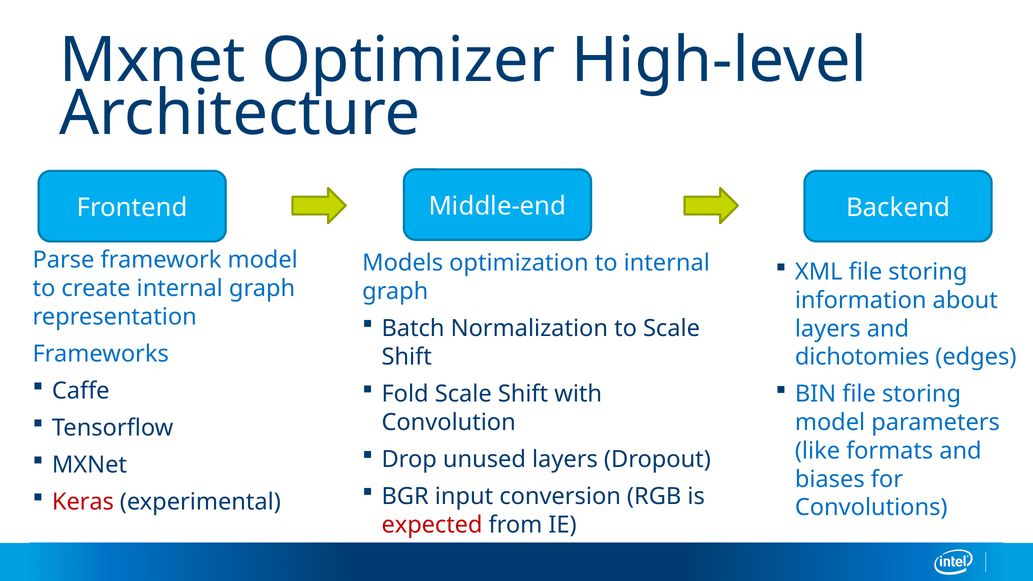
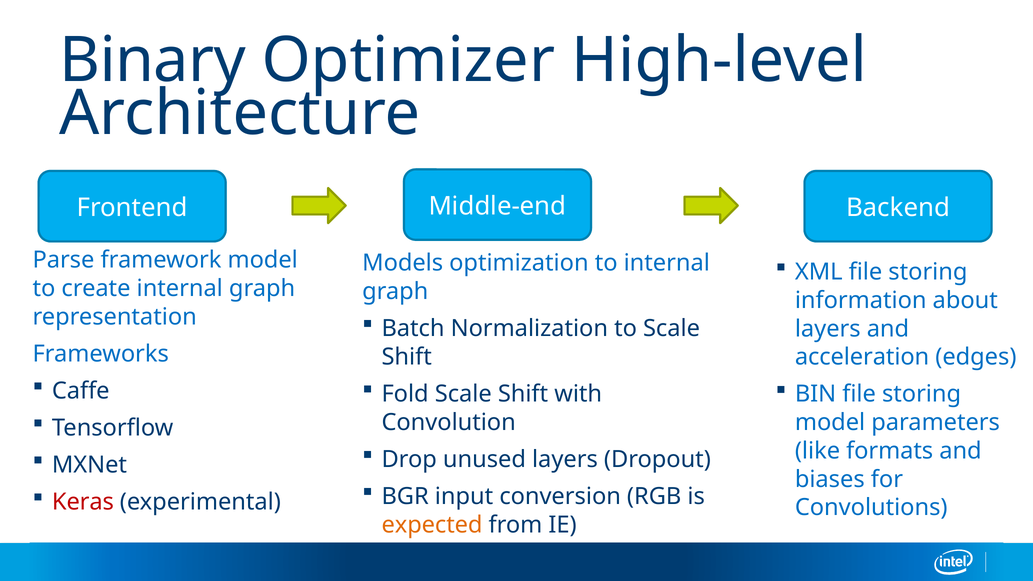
Mxnet: Mxnet -> Binary (152, 60)
dichotomies: dichotomies -> acceleration (862, 357)
expected colour: red -> orange (432, 525)
